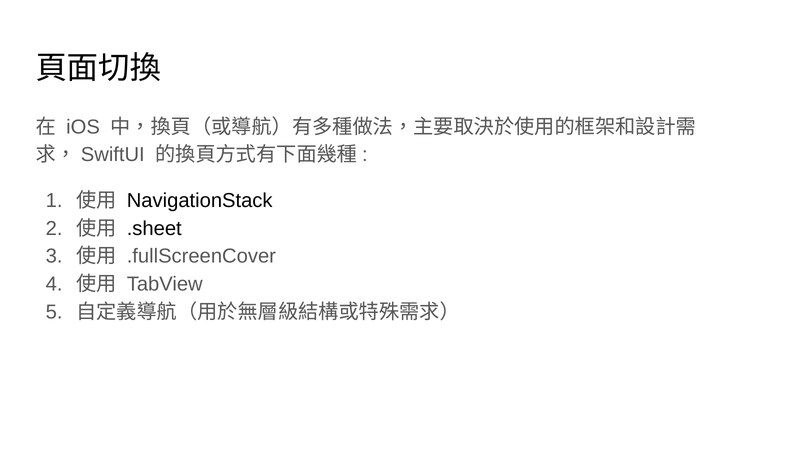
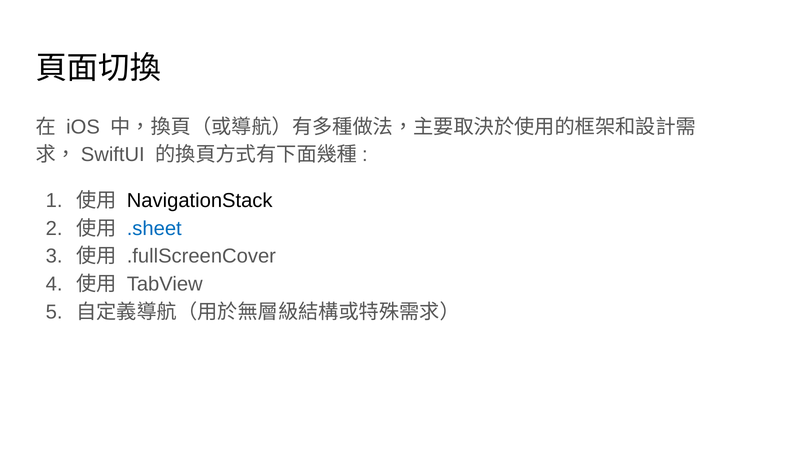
.sheet colour: black -> blue (154, 229)
